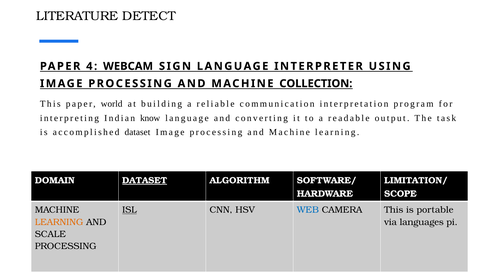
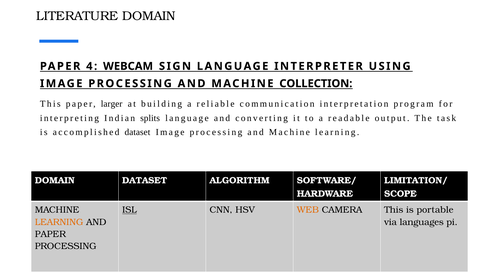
LITERATURE DETECT: DETECT -> DOMAIN (149, 16)
world: world -> larger (112, 104)
know: know -> splits (150, 118)
DATASET underline: present -> none (145, 180)
WEB colour: blue -> orange (308, 210)
SCALE: SCALE -> PAPER (50, 234)
